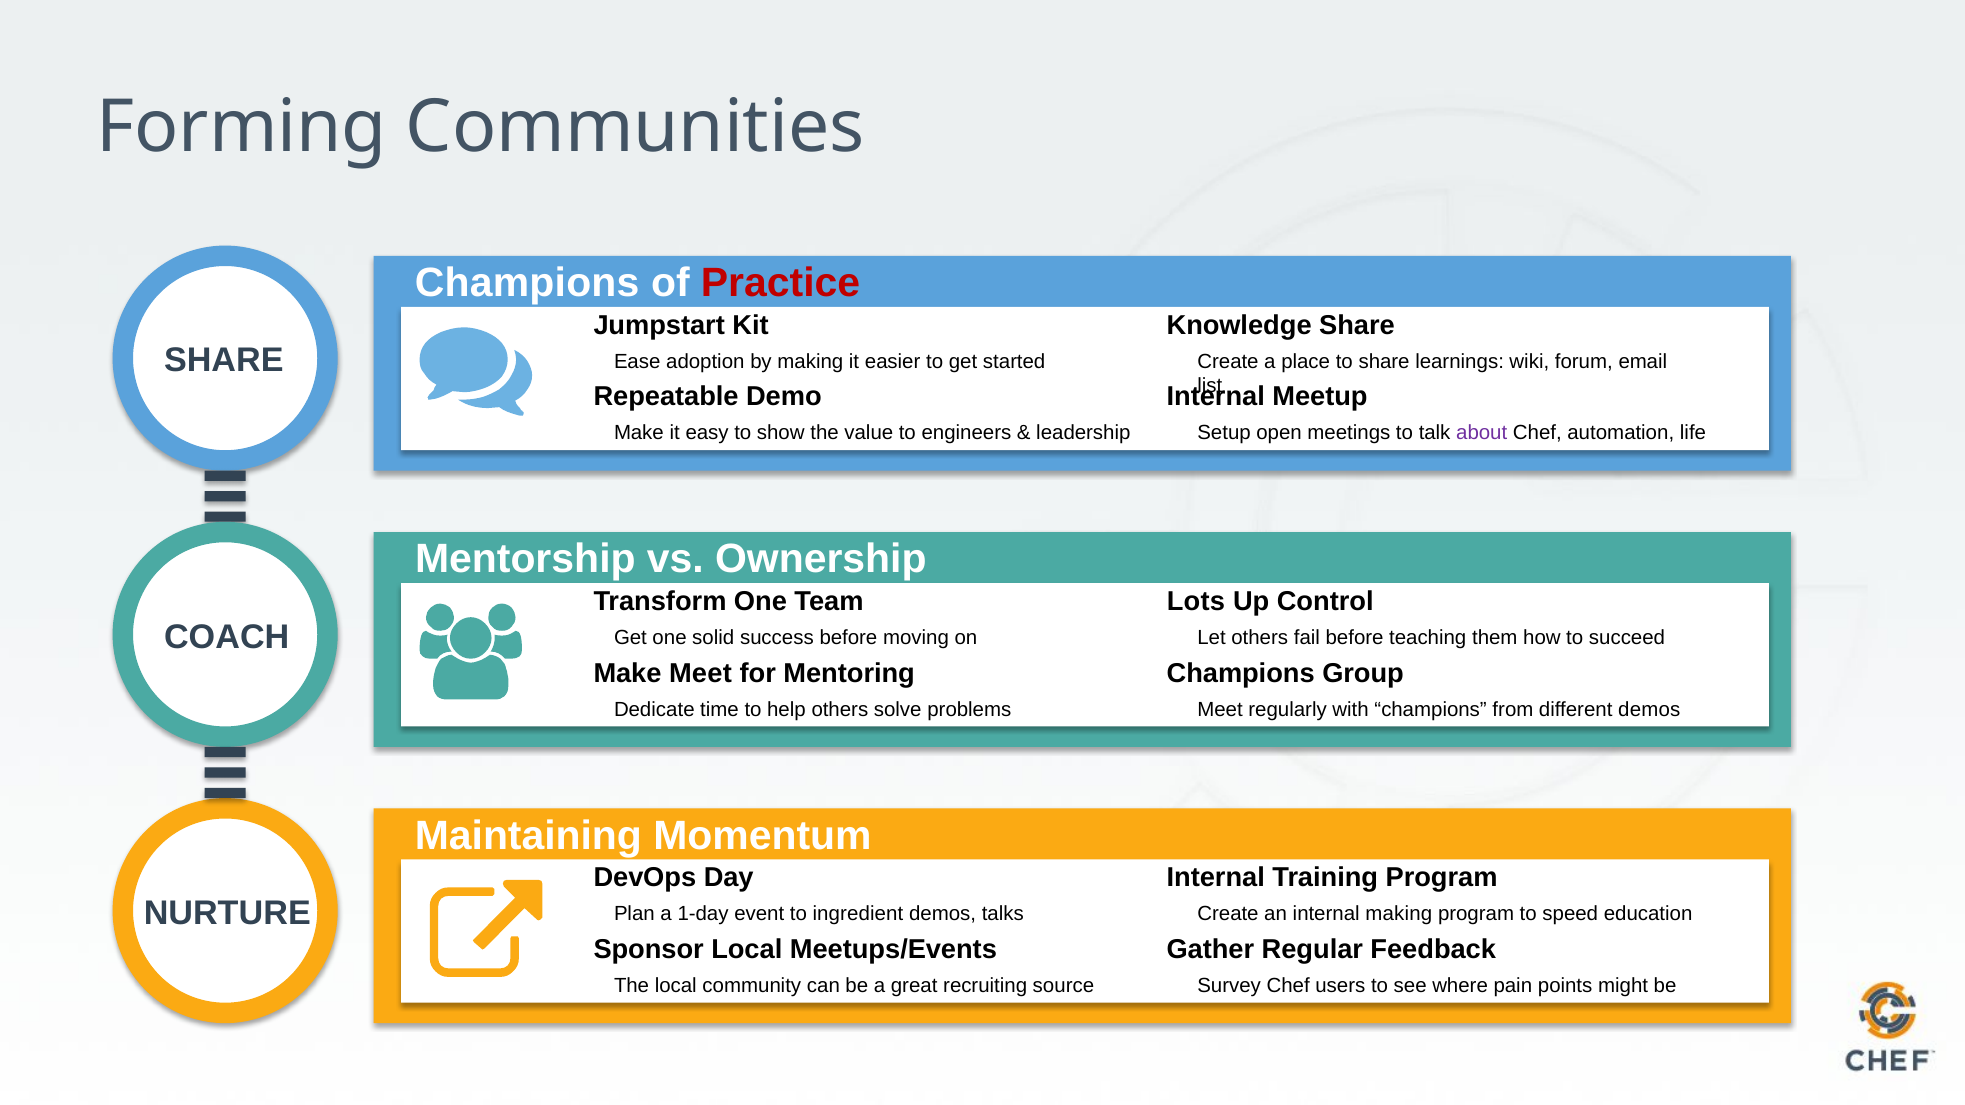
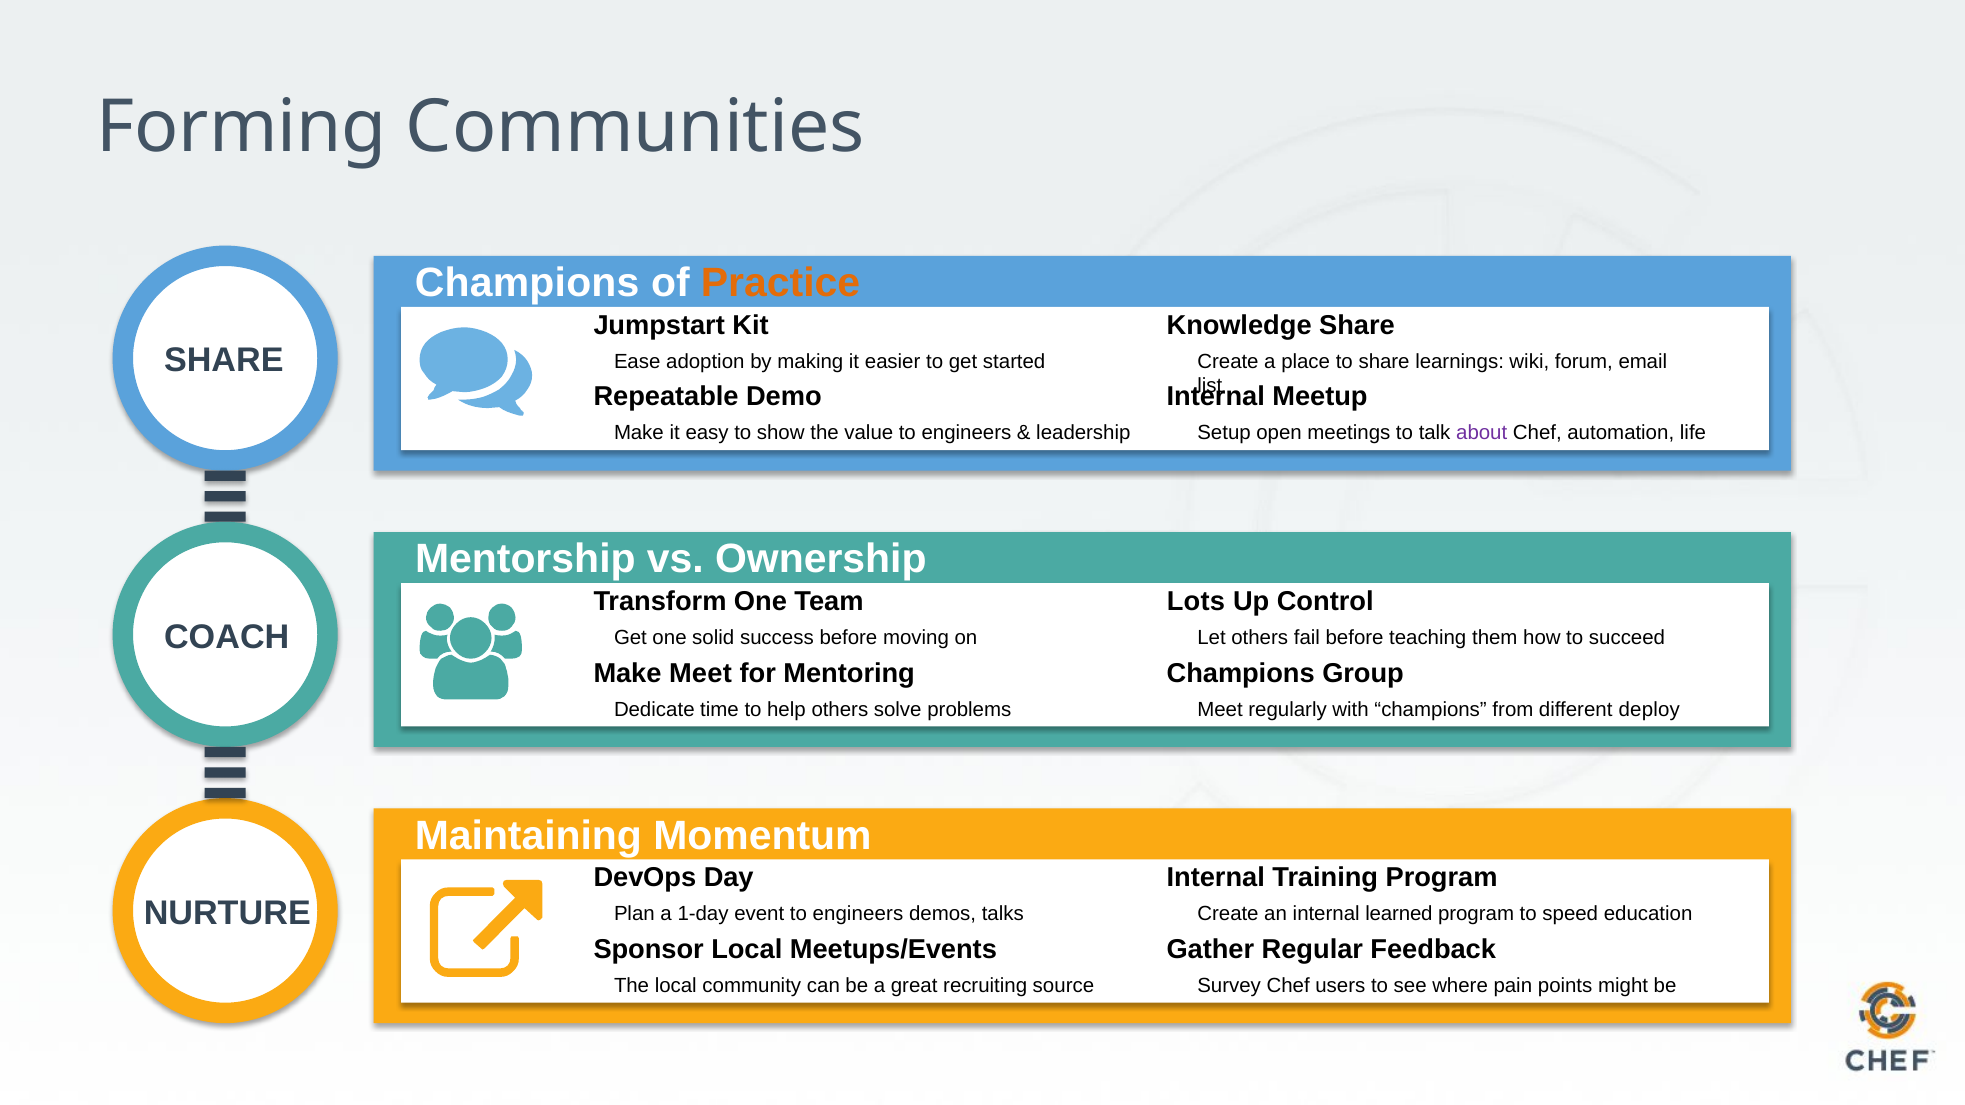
Practice colour: red -> orange (781, 283)
different demos: demos -> deploy (1649, 710)
event to ingredient: ingredient -> engineers (858, 914)
internal making: making -> learned (1399, 914)
